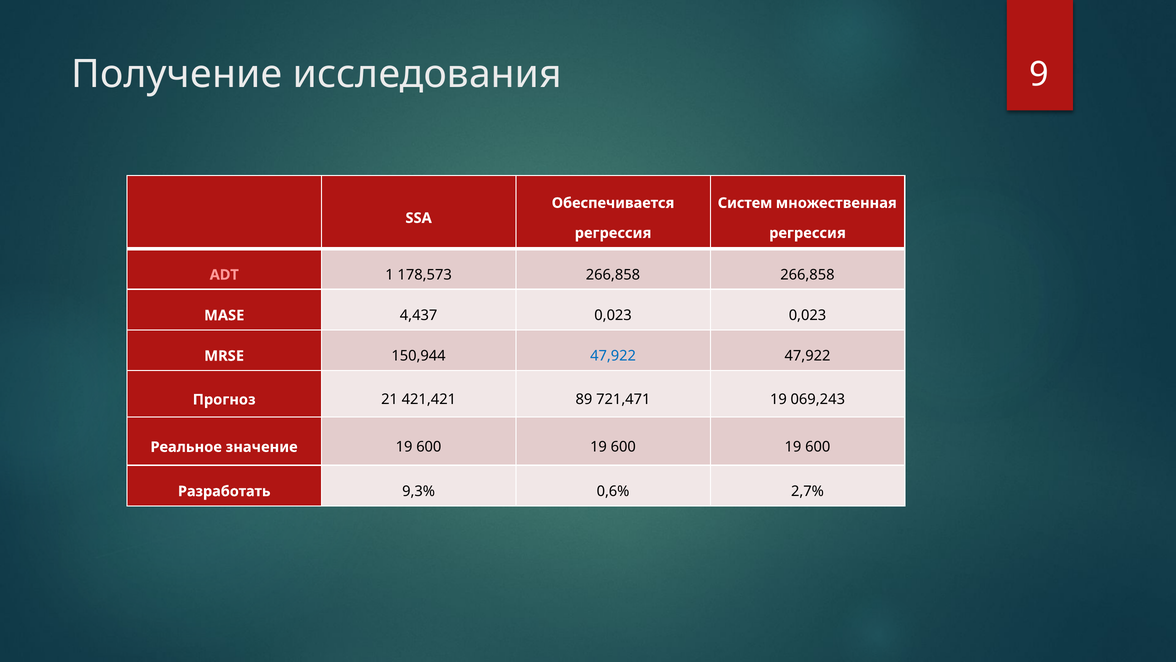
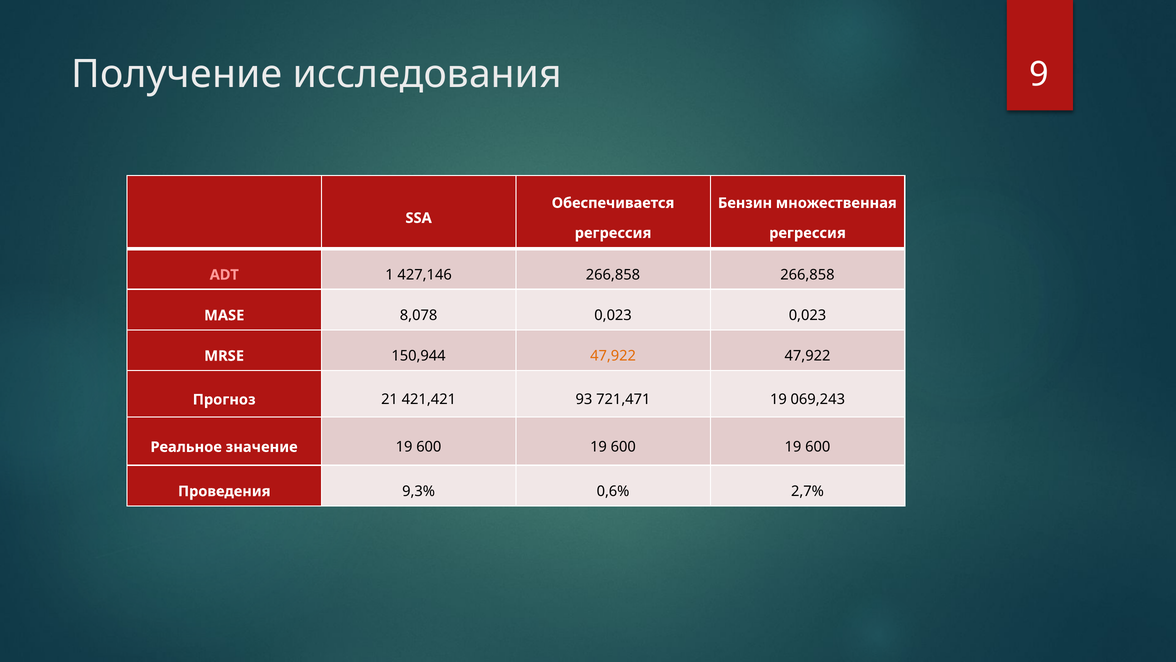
Систем: Систем -> Бензин (745, 203)
178,573: 178,573 -> 427,146 (425, 275)
4,437: 4,437 -> 8,078 (419, 315)
47,922 colour: blue -> orange (613, 356)
89: 89 -> 93 (584, 399)
Разработать: Разработать -> Проведения (224, 491)
